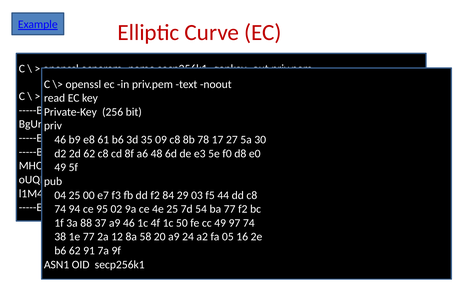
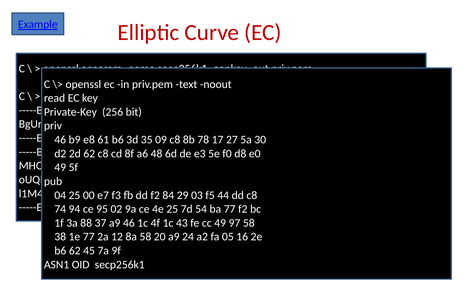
50: 50 -> 43 (182, 223)
97 74: 74 -> 58 (249, 223)
91: 91 -> 45 (89, 251)
